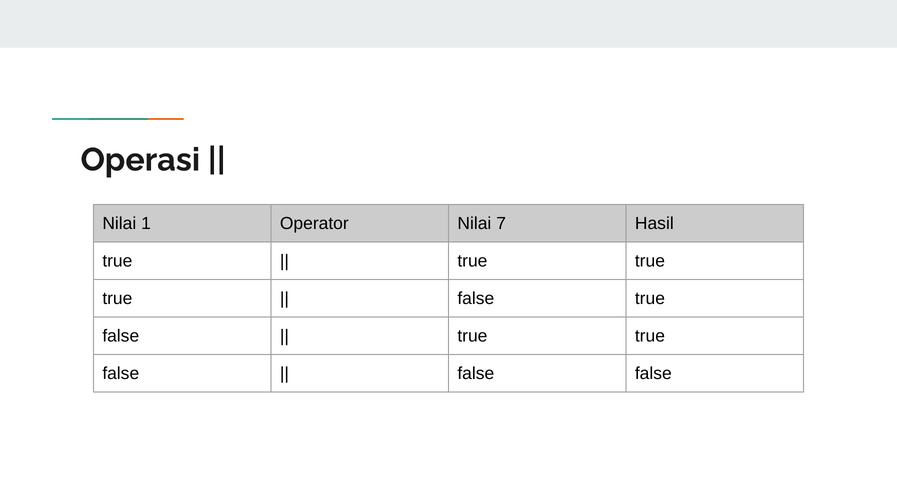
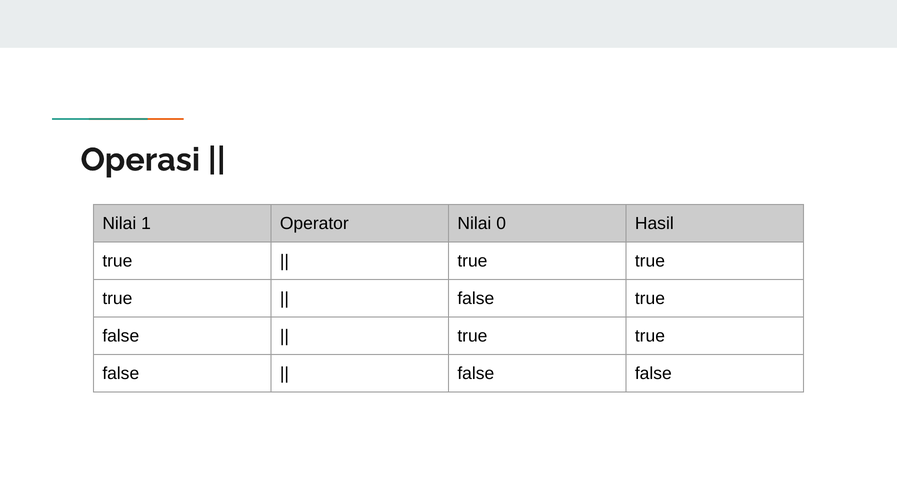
7: 7 -> 0 (501, 224)
